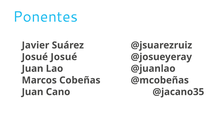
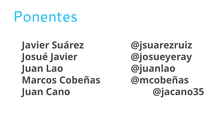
Josué Josué: Josué -> Javier (64, 57)
